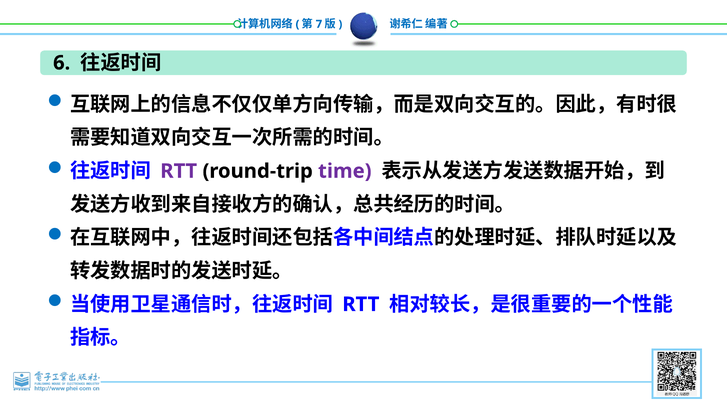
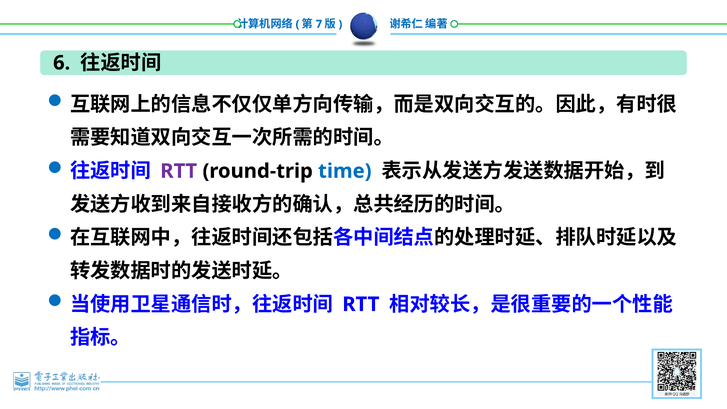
time colour: purple -> blue (345, 171)
